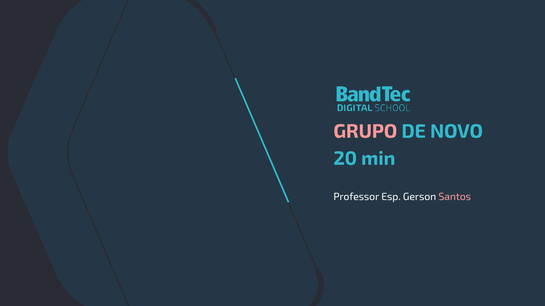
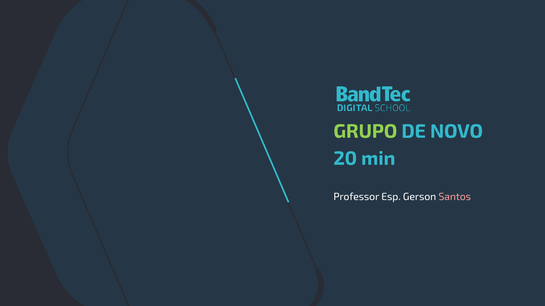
GRUPO colour: pink -> light green (365, 132)
